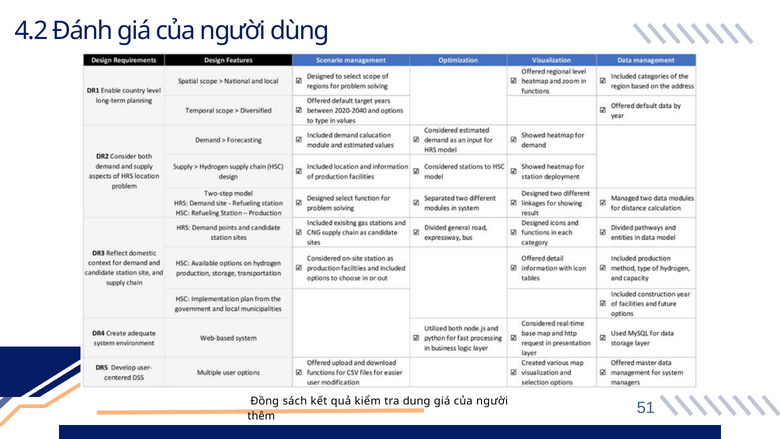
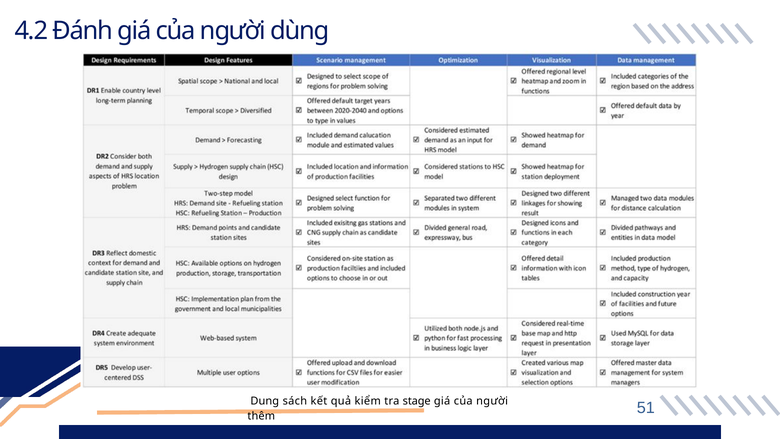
Đồng: Đồng -> Dung (265, 401)
dung: dung -> stage (417, 401)
